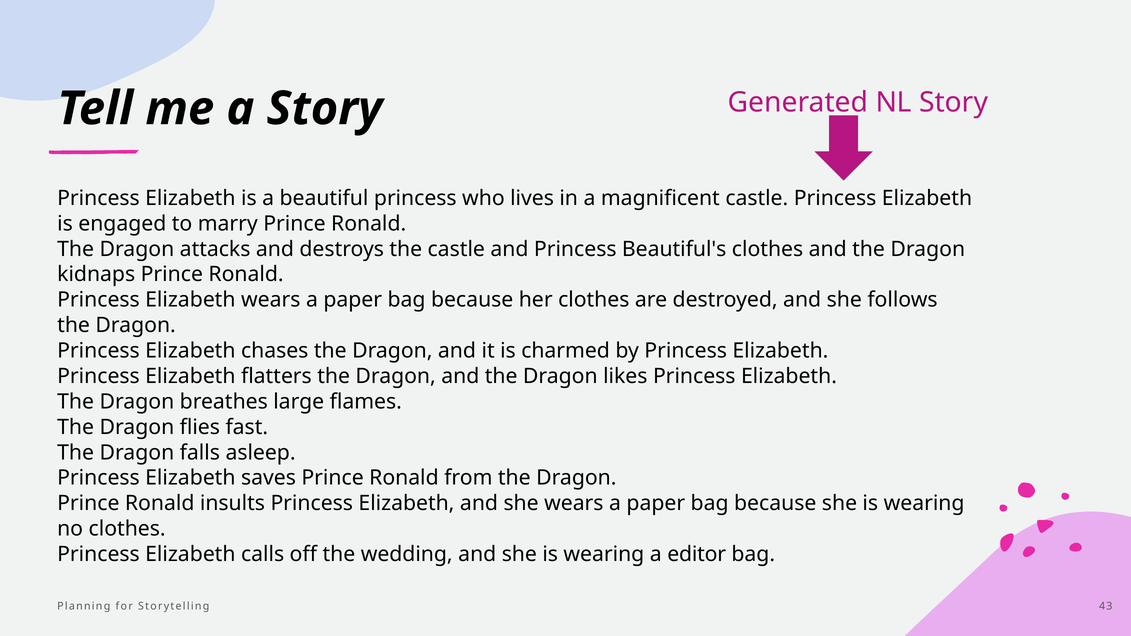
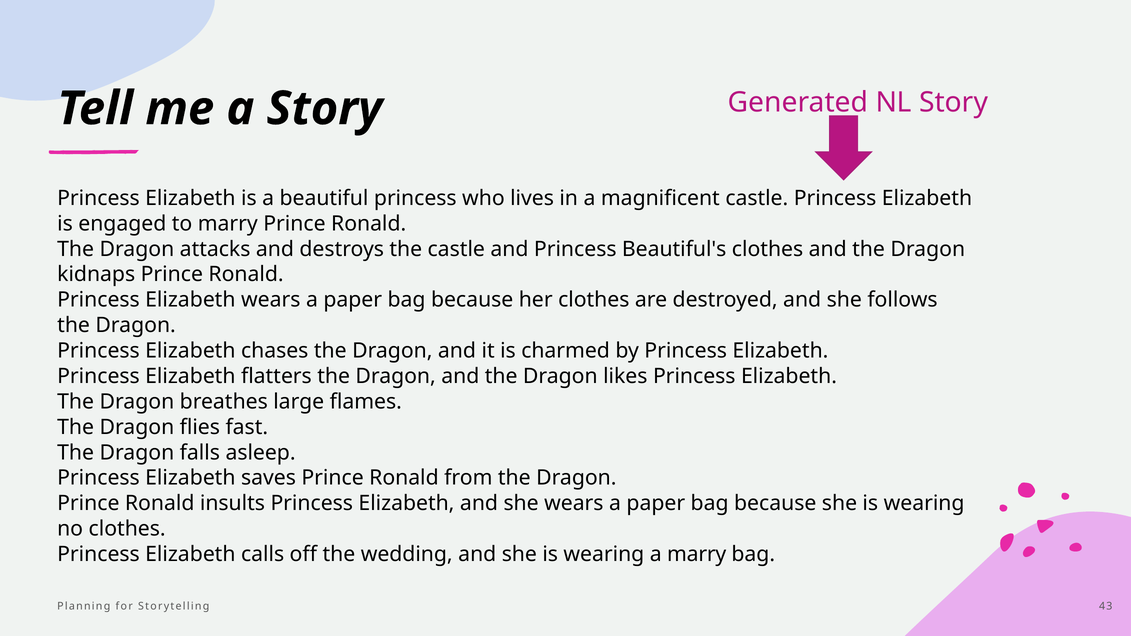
a editor: editor -> marry (697, 554)
